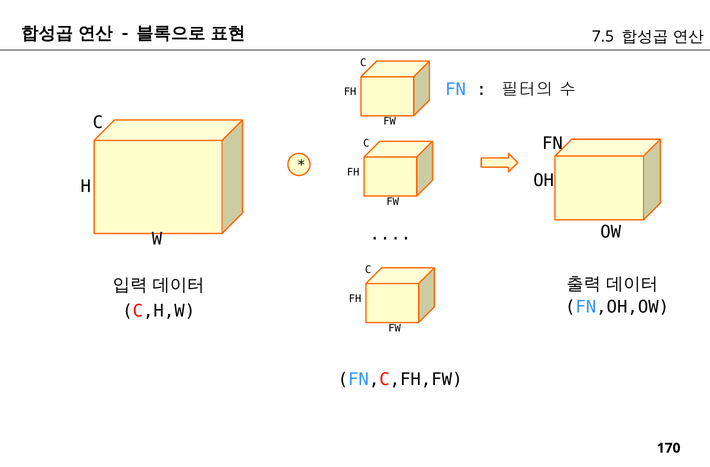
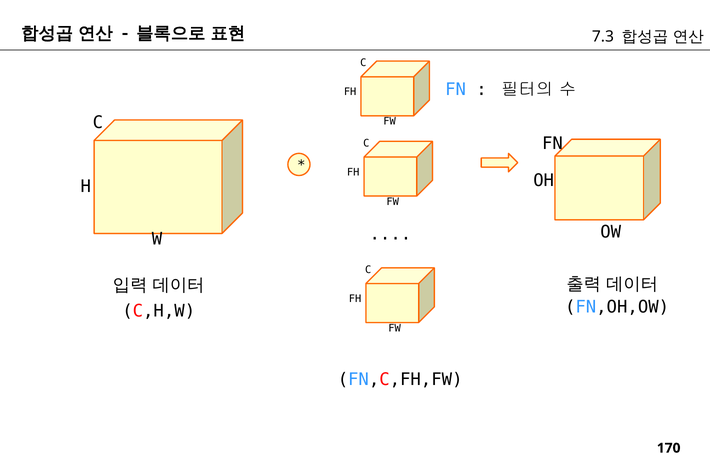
7.5: 7.5 -> 7.3 (603, 36)
